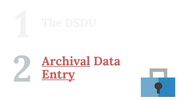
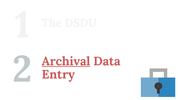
Entry underline: present -> none (58, 75)
